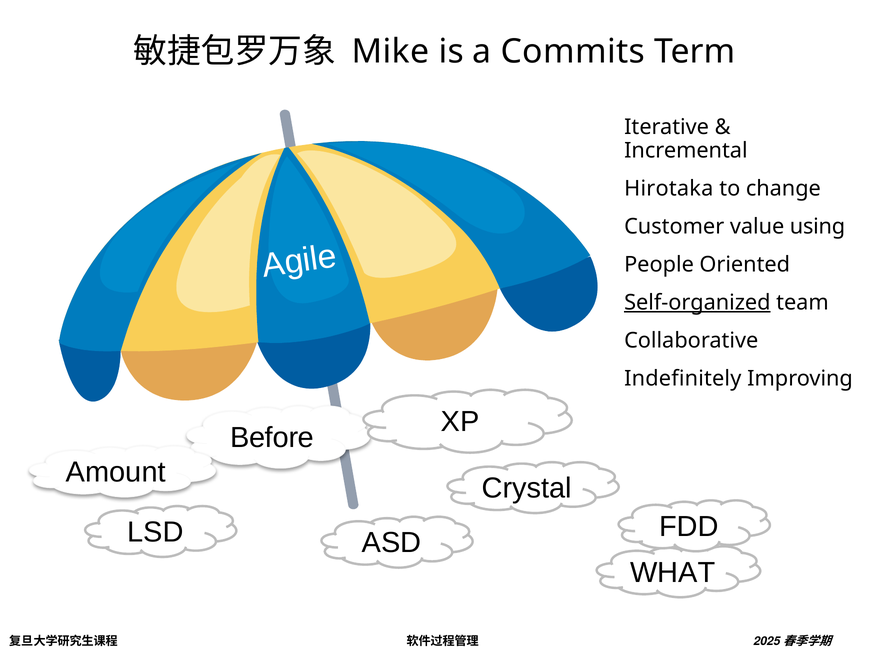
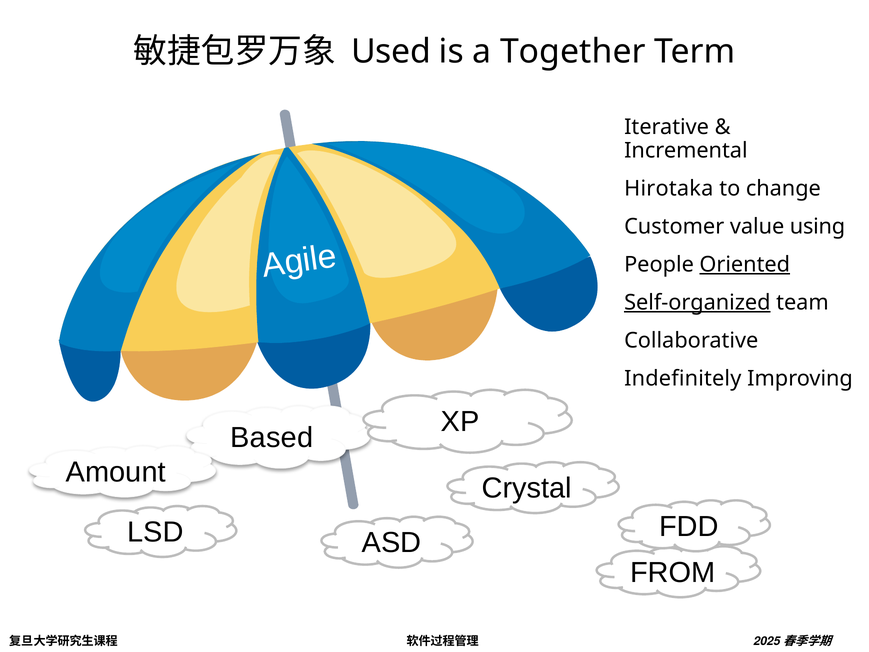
Mike: Mike -> Used (391, 52)
Commits: Commits -> Together (573, 52)
Oriented underline: none -> present (745, 264)
Before: Before -> Based (272, 437)
WHAT: WHAT -> FROM (673, 572)
